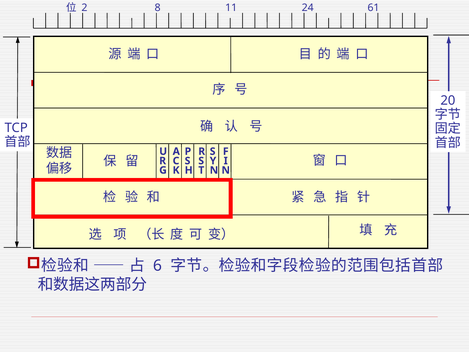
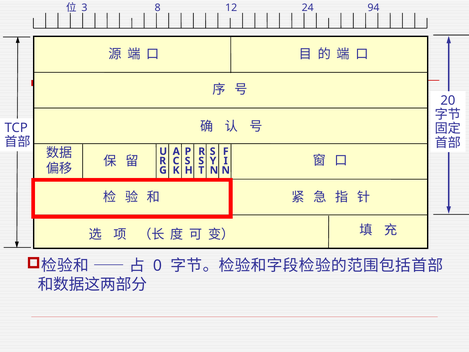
2: 2 -> 3 (84, 8)
11: 11 -> 12 (231, 8)
61: 61 -> 94 (373, 8)
6: 6 -> 0 (157, 266)
